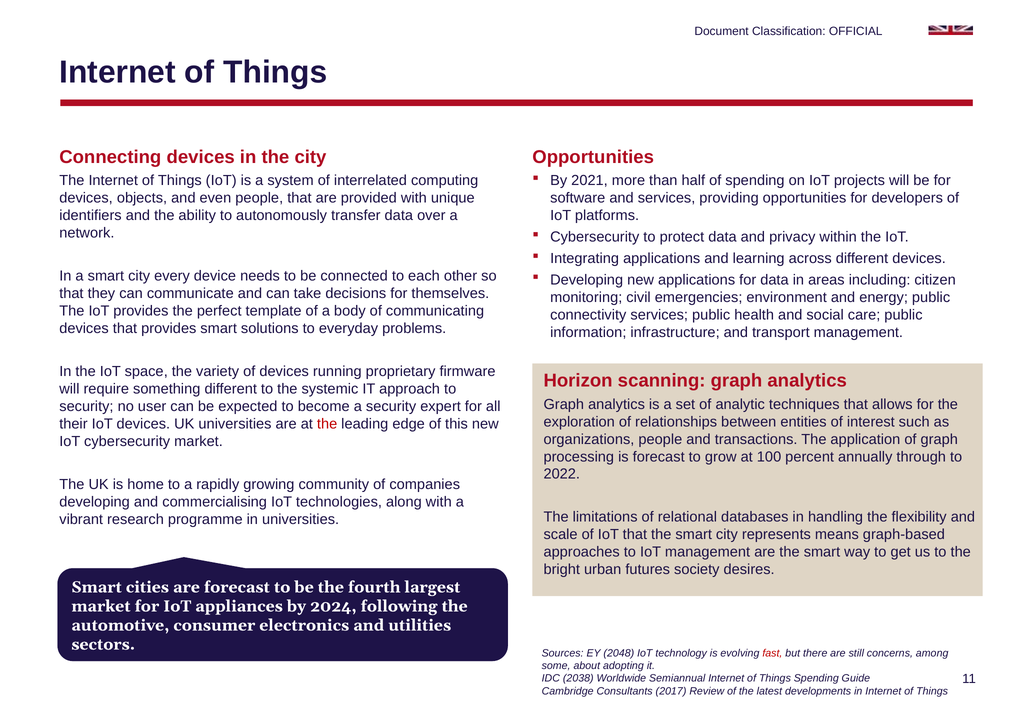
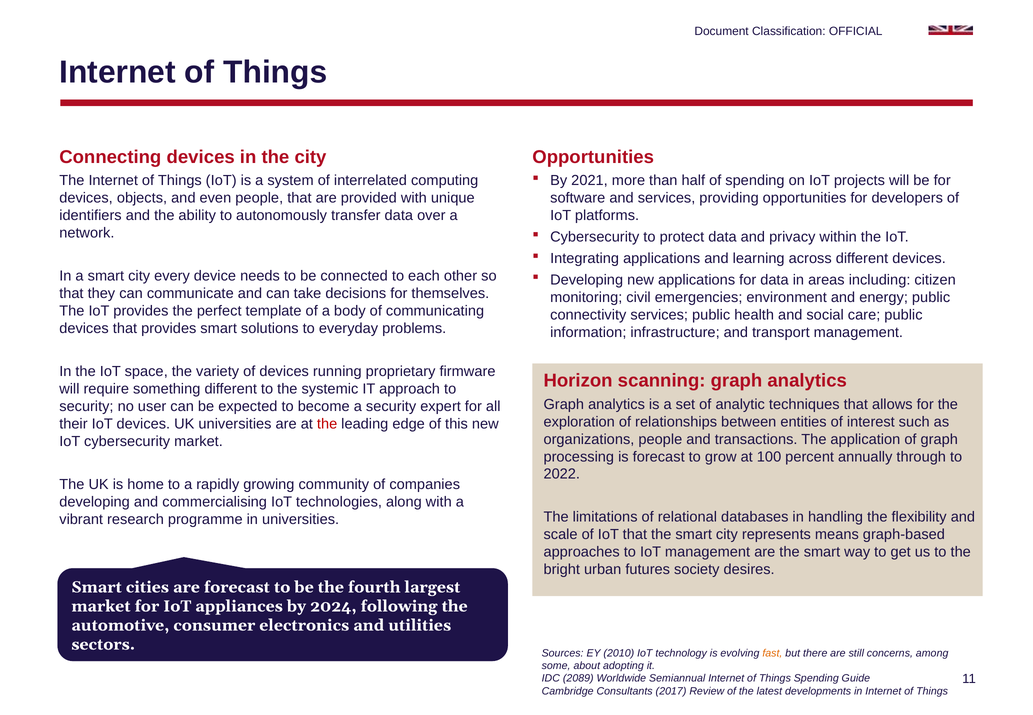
2048: 2048 -> 2010 (619, 653)
fast colour: red -> orange (772, 653)
2038: 2038 -> 2089 (578, 679)
